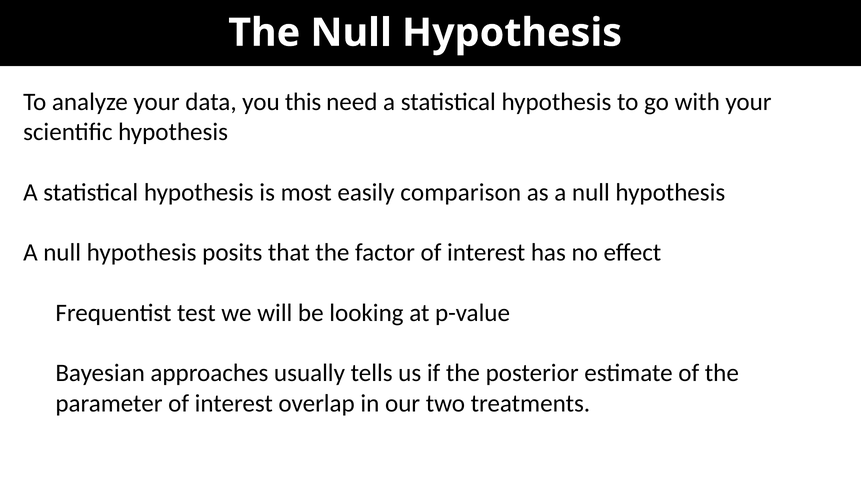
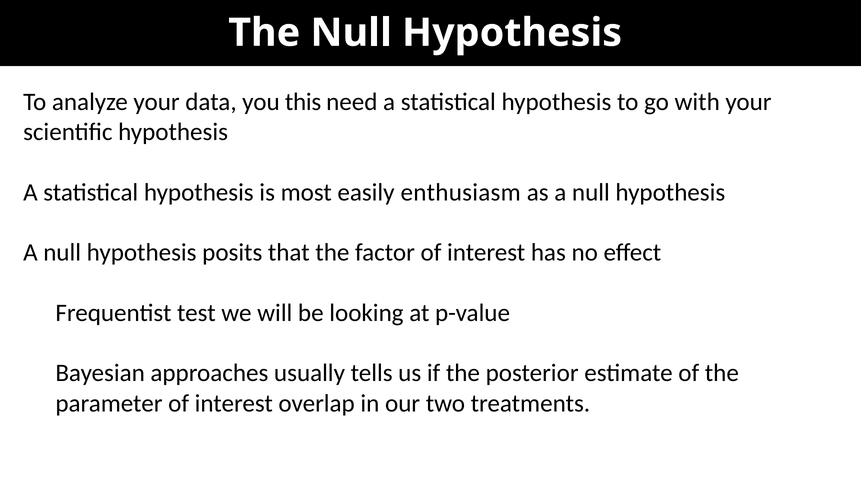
comparison: comparison -> enthusiasm (461, 192)
